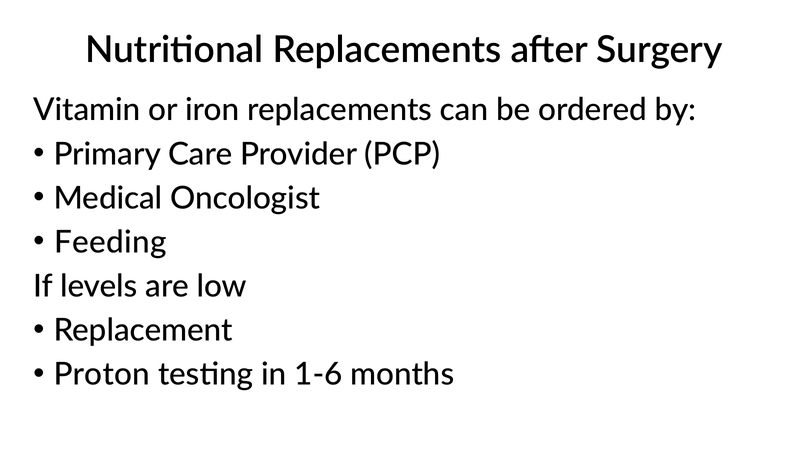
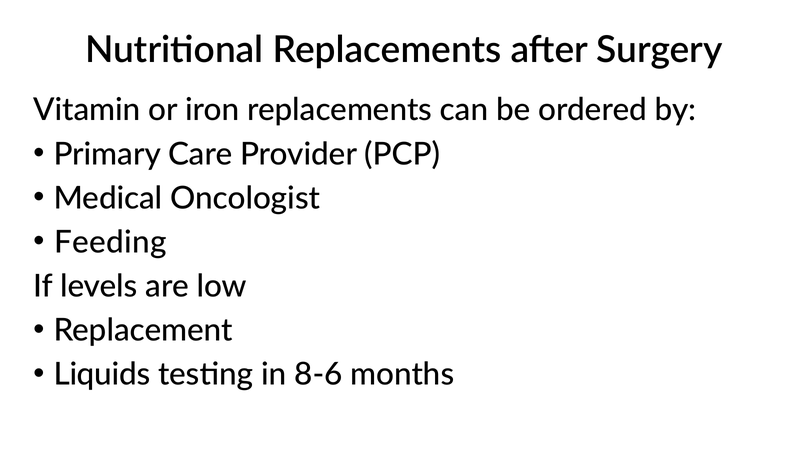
Proton: Proton -> Liquids (102, 375)
1-6: 1-6 -> 8-6 (318, 375)
